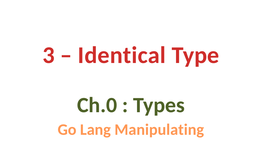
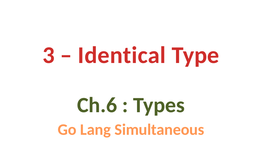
Ch.0: Ch.0 -> Ch.6 (97, 105)
Manipulating: Manipulating -> Simultaneous (159, 130)
